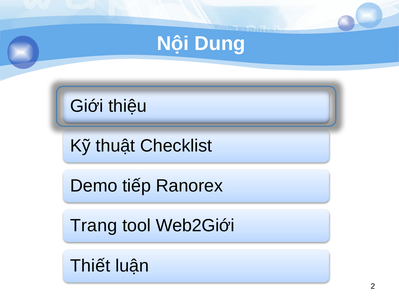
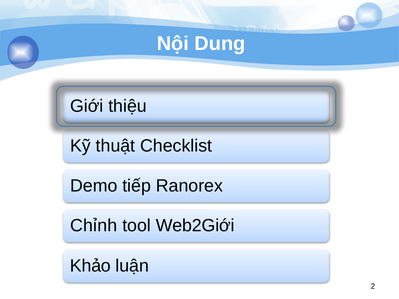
Trang: Trang -> Chỉnh (94, 226)
Thiết: Thiết -> Khảo (90, 266)
